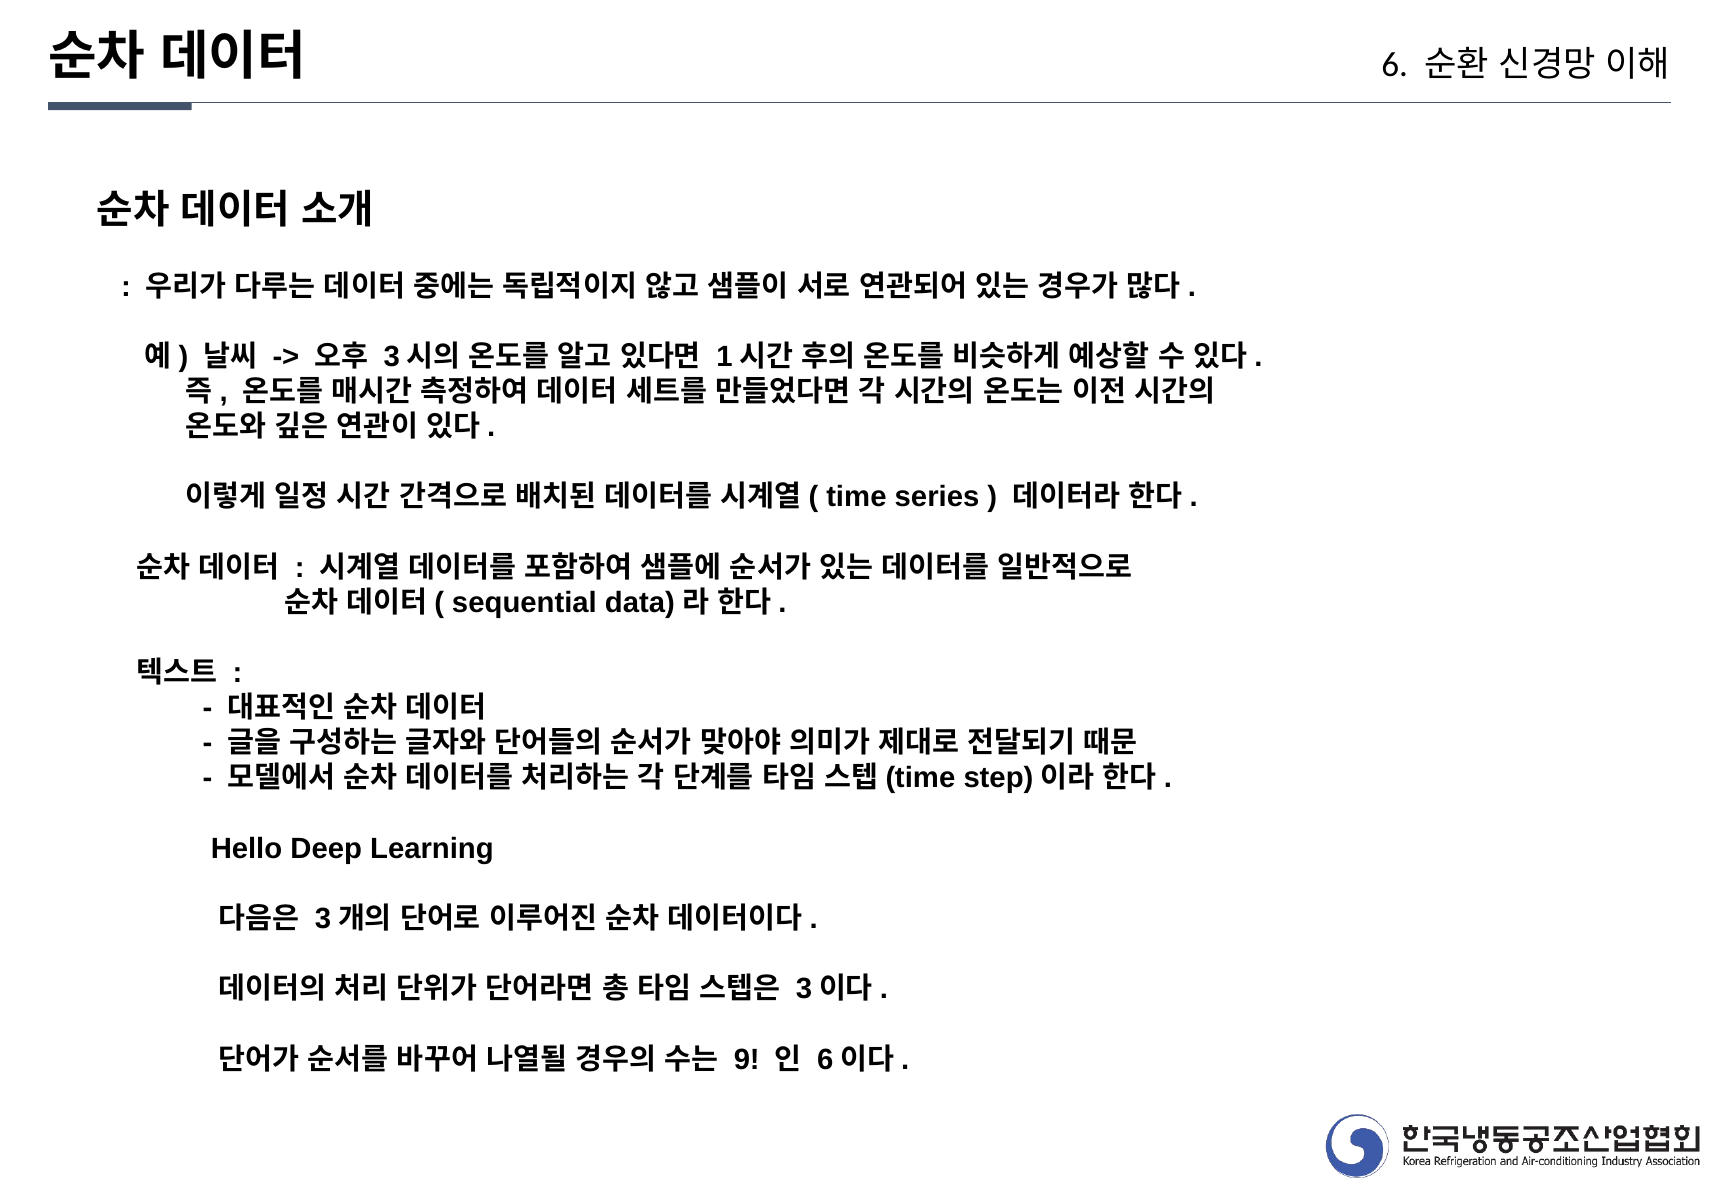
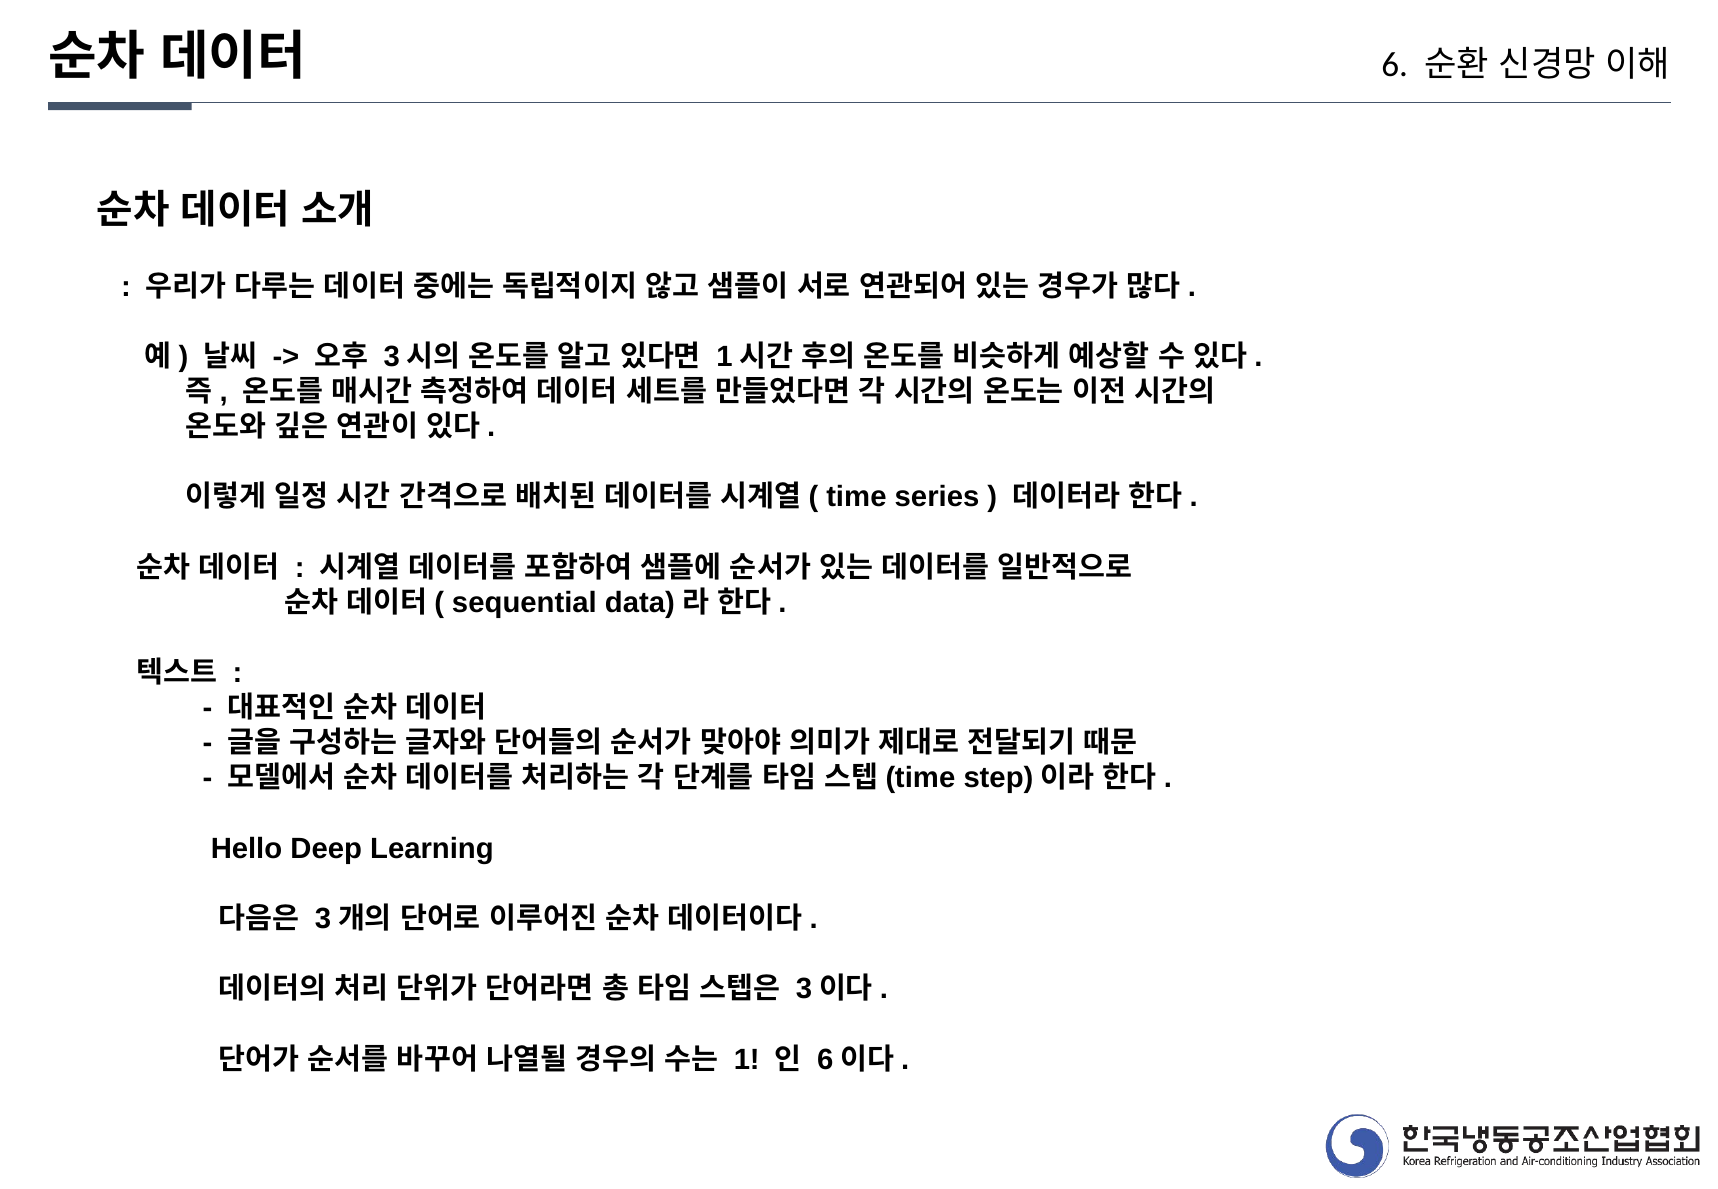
9: 9 -> 1 (747, 1060)
